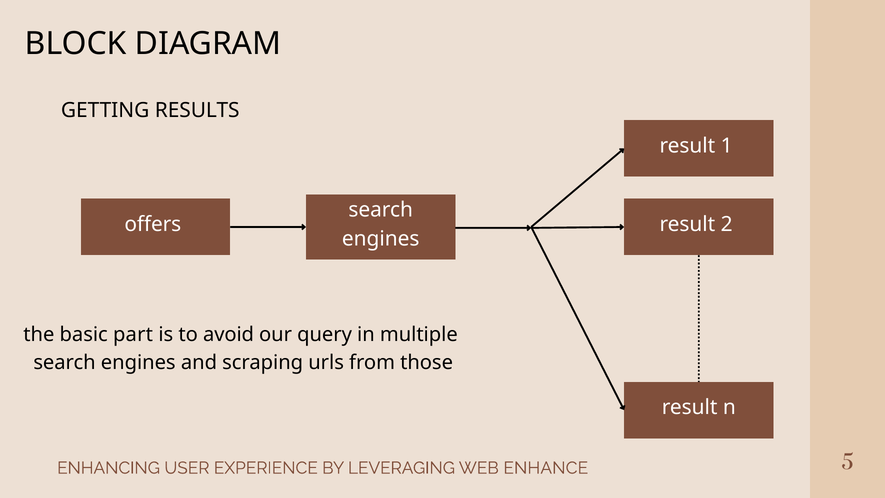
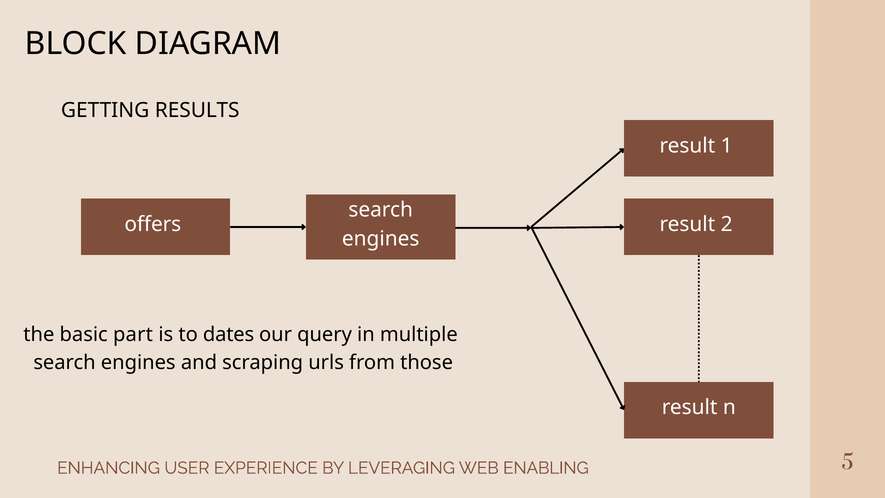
avoid: avoid -> dates (229, 334)
ENHANCE: ENHANCE -> ENABLING (546, 468)
